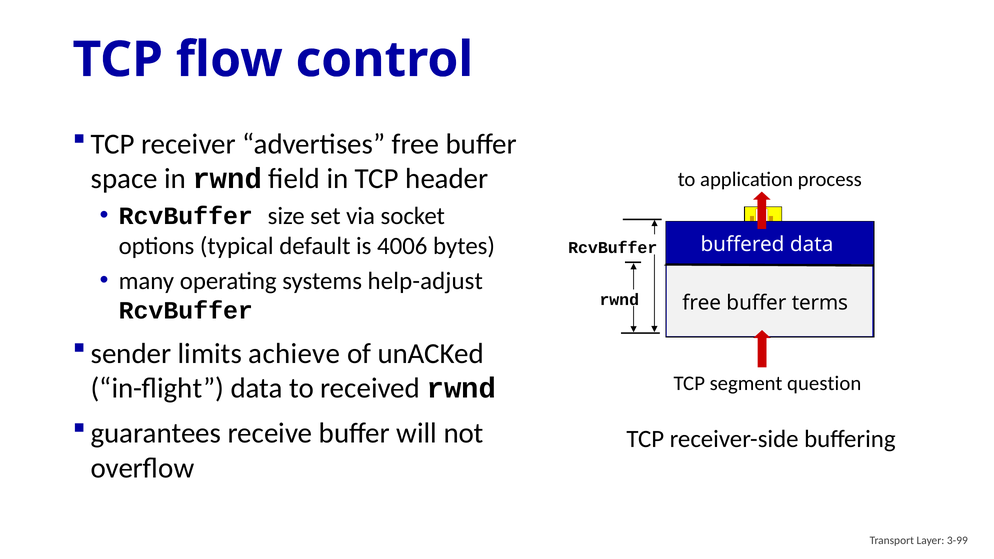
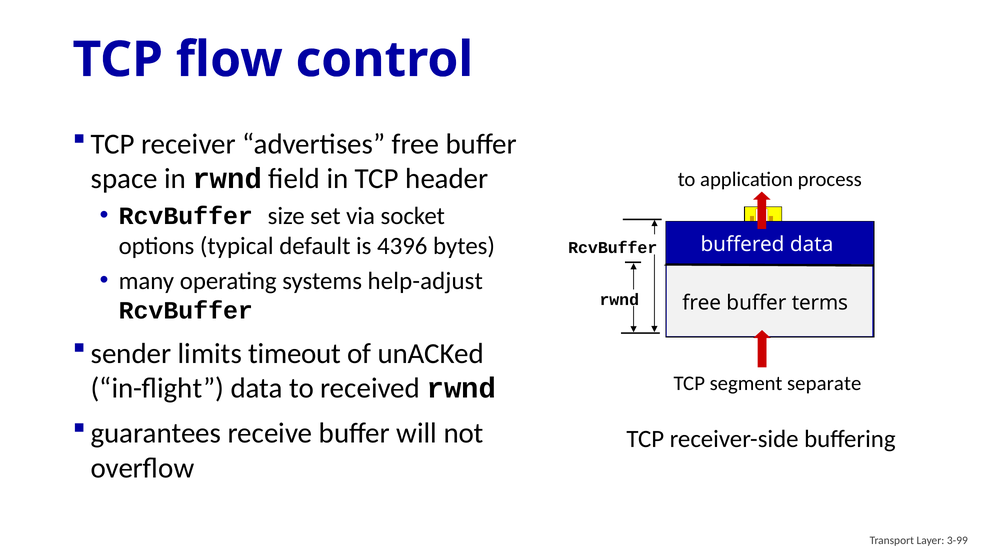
4006: 4006 -> 4396 (402, 246)
achieve: achieve -> timeout (295, 354)
question: question -> separate (824, 383)
